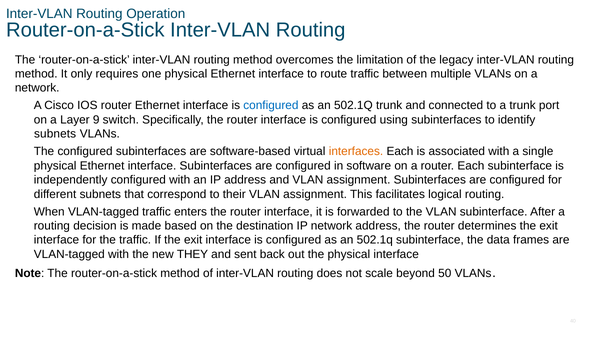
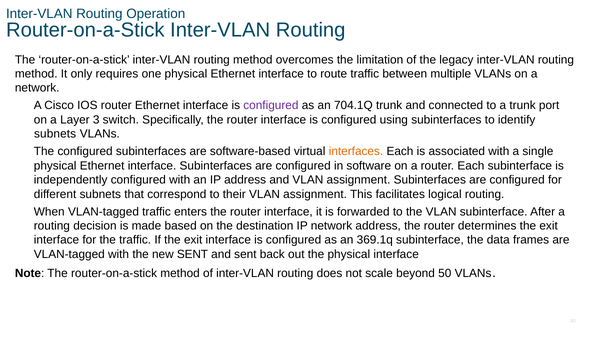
configured colour: blue -> purple (271, 105)
502.1Q: 502.1Q -> 704.1Q (353, 105)
9: 9 -> 3 (96, 120)
502.1q: 502.1q -> 369.1q (375, 240)
new THEY: THEY -> SENT (193, 254)
